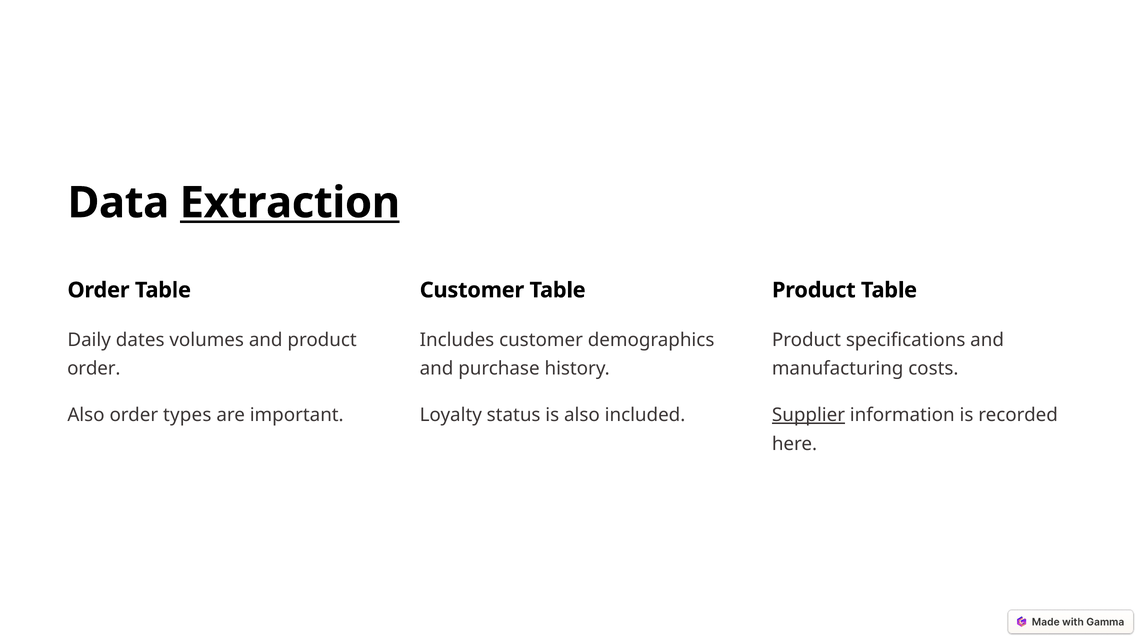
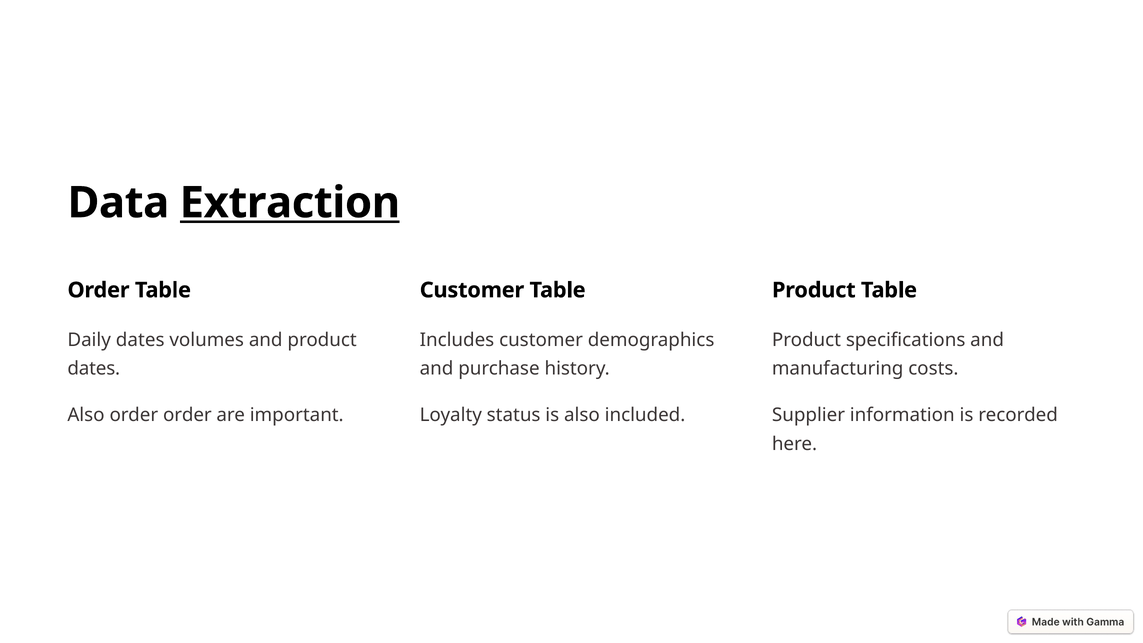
order: order -> dates (94, 369)
order types: types -> order (187, 415)
Supplier underline: present -> none (808, 415)
